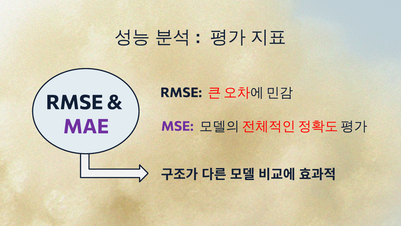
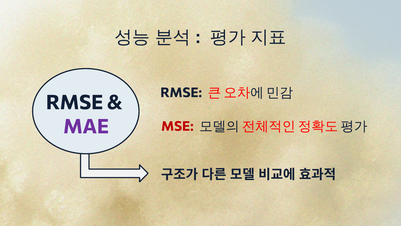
MSE colour: purple -> red (177, 126)
